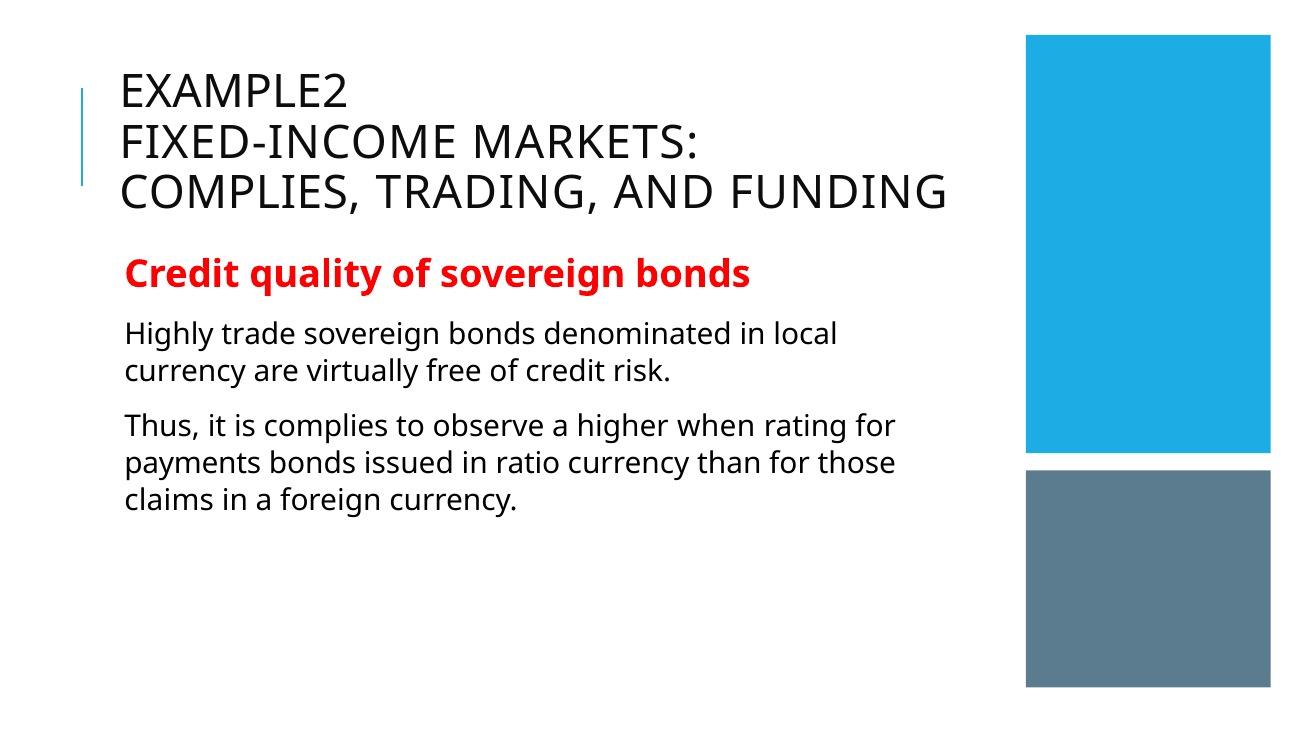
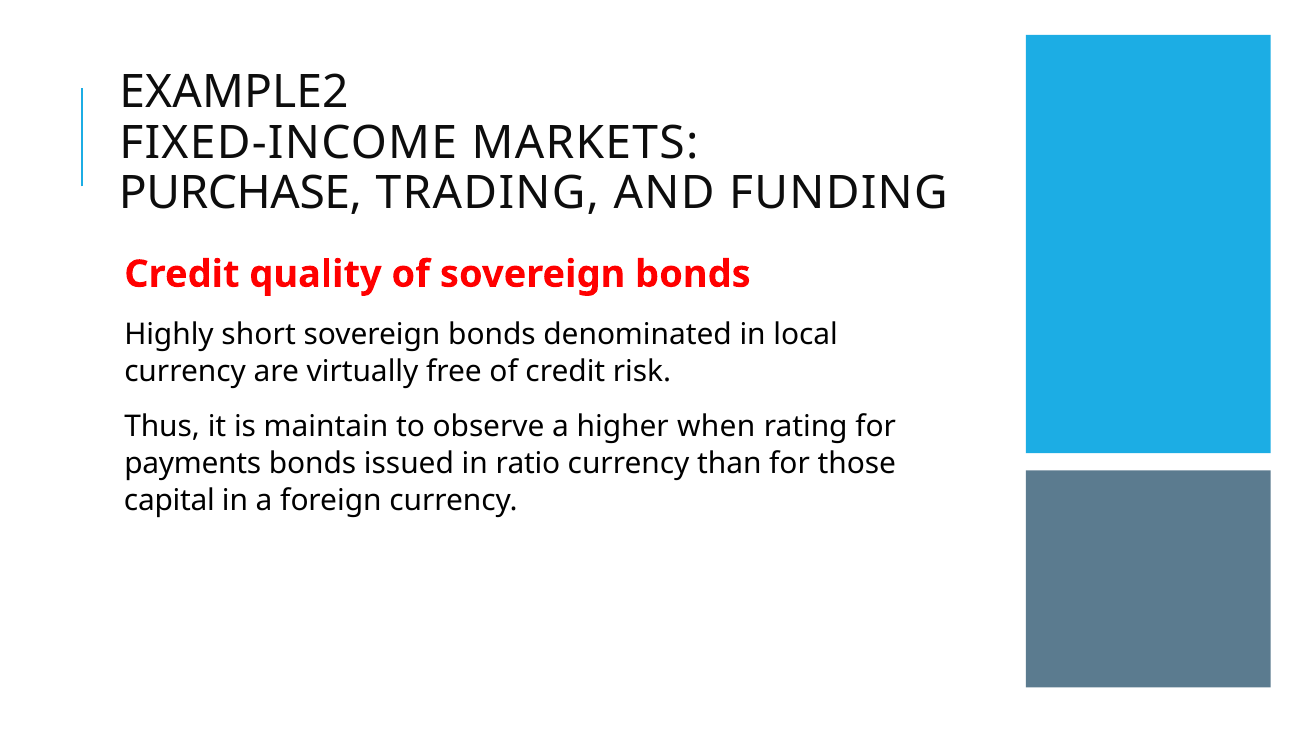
COMPLIES: COMPLIES -> PURCHASE (240, 193)
trade: trade -> short (259, 335)
is complies: complies -> maintain (326, 427)
claims: claims -> capital (169, 501)
